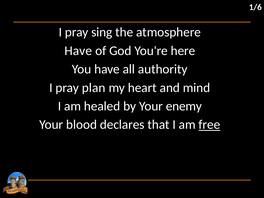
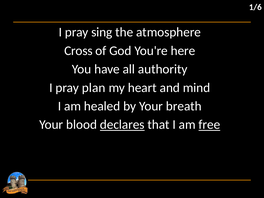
Have: Have -> Cross (78, 51)
enemy: enemy -> breath (184, 106)
declares underline: none -> present (122, 125)
